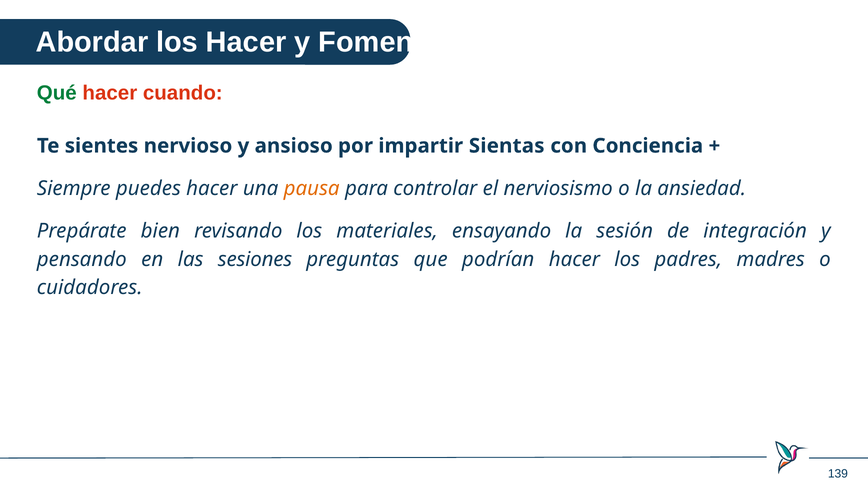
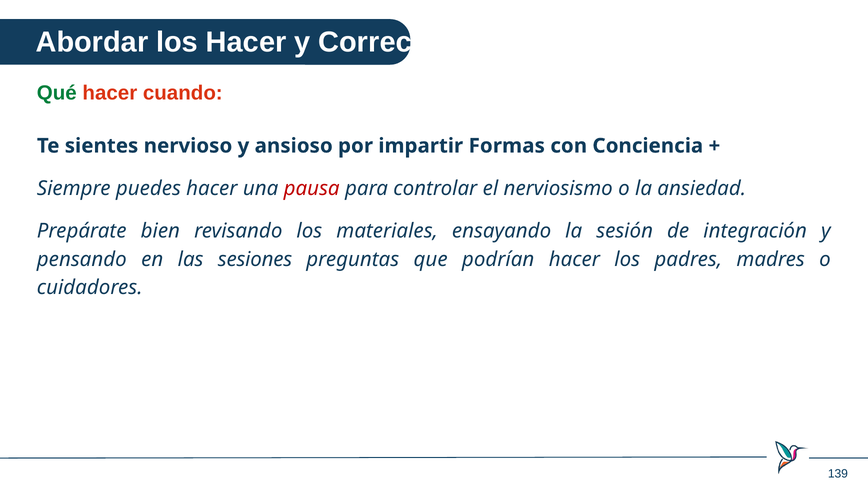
Fomenta: Fomenta -> Correcto (379, 42)
Sientas: Sientas -> Formas (507, 146)
pausa colour: orange -> red (312, 189)
